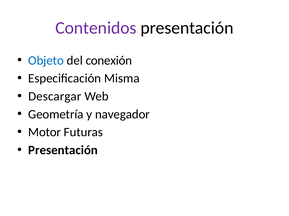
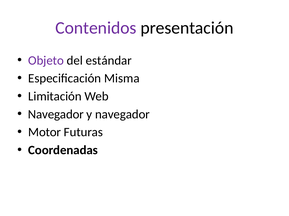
Objeto colour: blue -> purple (46, 61)
conexión: conexión -> estándar (109, 61)
Descargar: Descargar -> Limitación (55, 97)
Geometría: Geometría -> Navegador (56, 115)
Presentación: Presentación -> Coordenadas (63, 151)
